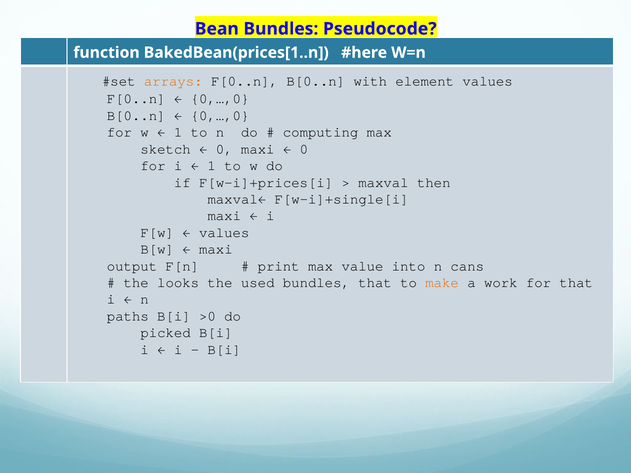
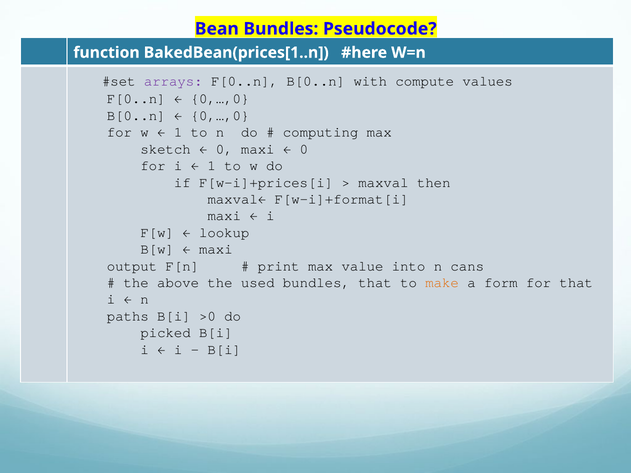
arrays colour: orange -> purple (173, 81)
element: element -> compute (425, 81)
F[w-i]+single[i: F[w-i]+single[i -> F[w-i]+format[i (342, 199)
values: values -> lookup (224, 233)
looks: looks -> above (178, 283)
work: work -> form (501, 283)
